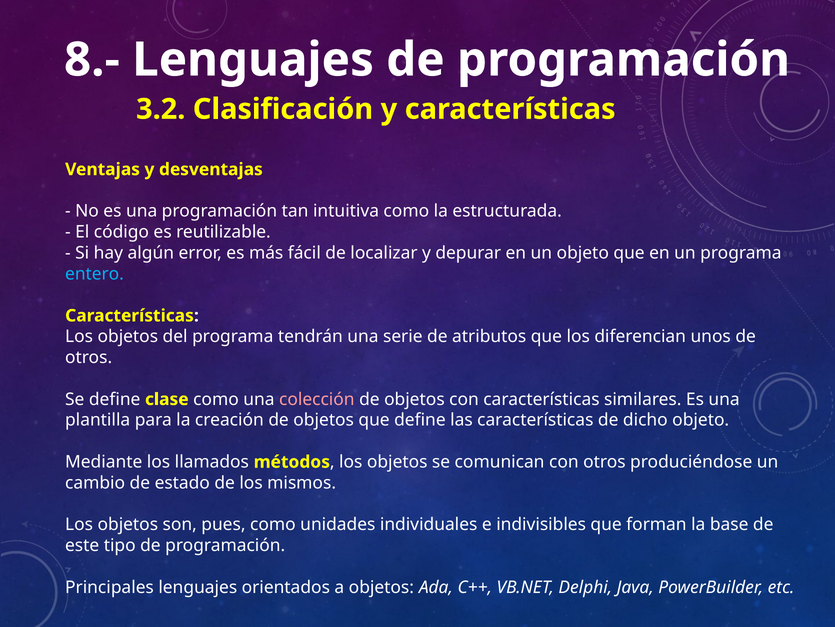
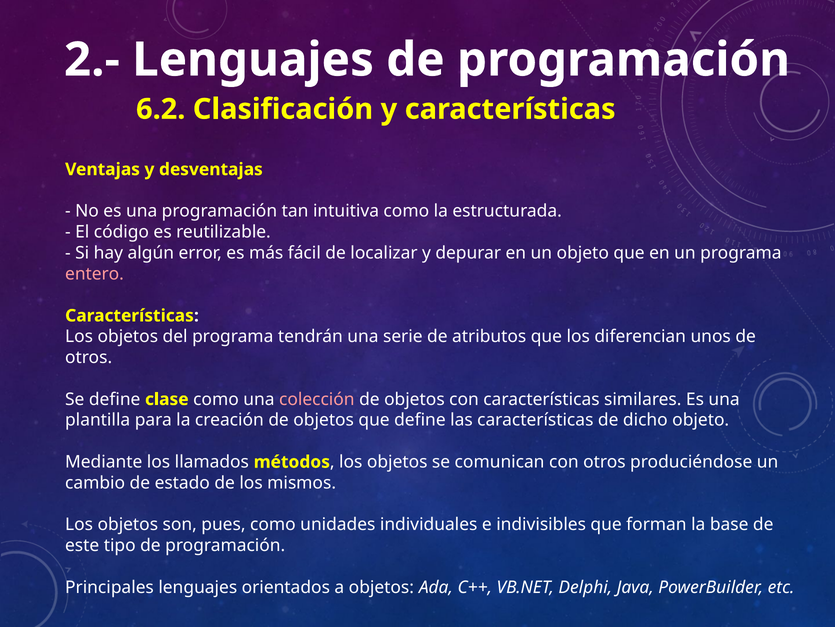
8.-: 8.- -> 2.- (92, 60)
3.2: 3.2 -> 6.2 (161, 109)
entero colour: light blue -> pink (94, 274)
